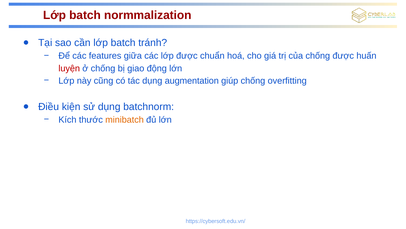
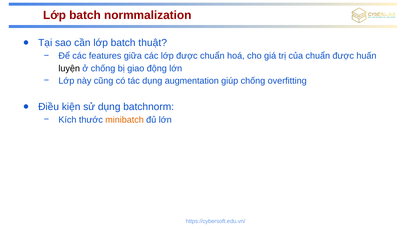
tránh: tránh -> thuật (153, 43)
của chống: chống -> chuẩn (318, 56)
luyện colour: red -> black (69, 68)
